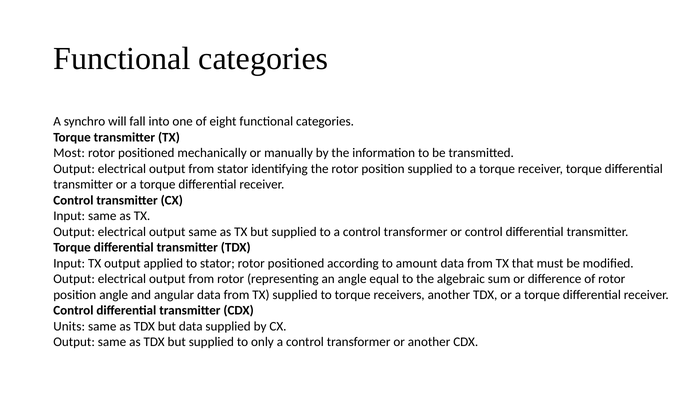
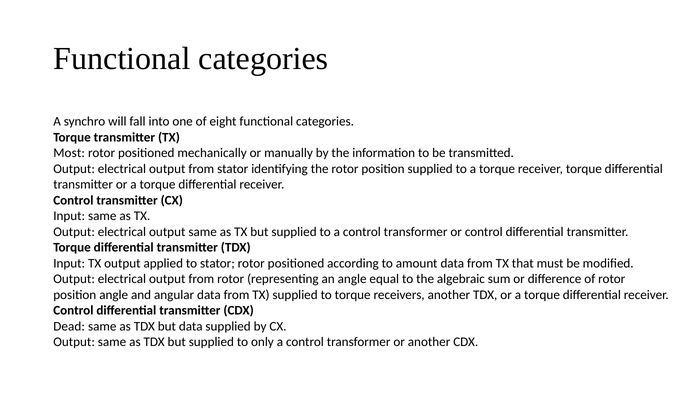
Units: Units -> Dead (69, 326)
